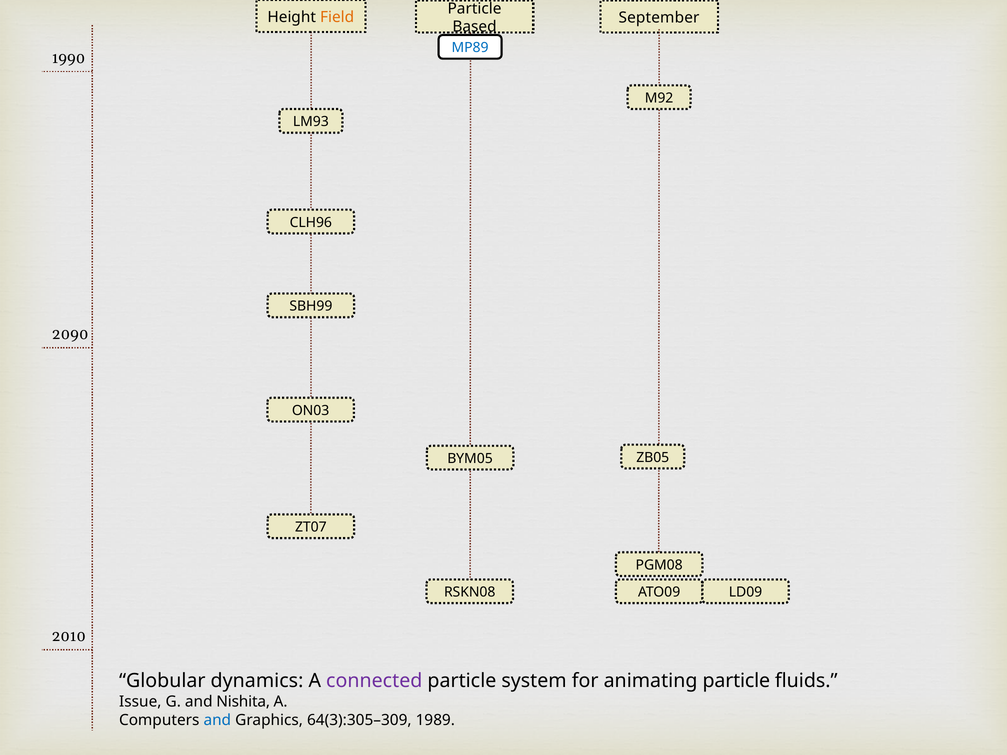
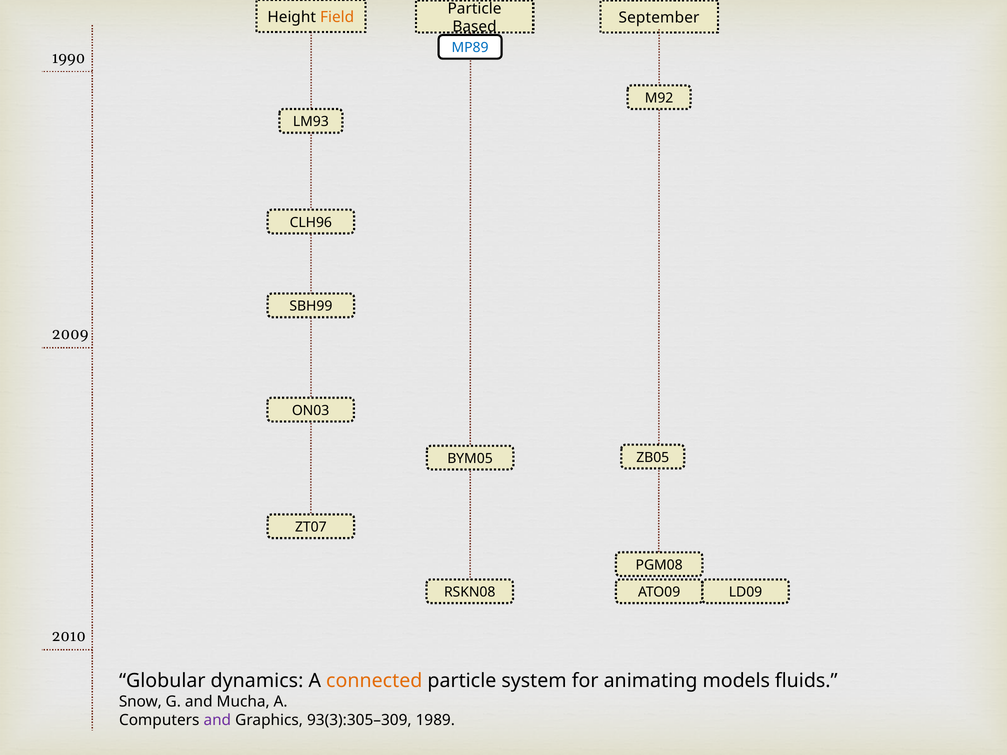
2090: 2090 -> 2009 (70, 334)
connected colour: purple -> orange (374, 681)
animating particle: particle -> models (736, 681)
Issue: Issue -> Snow (140, 702)
Nishita: Nishita -> Mucha (243, 702)
and colour: blue -> purple (217, 720)
64(3):305–309: 64(3):305–309 -> 93(3):305–309 (359, 720)
